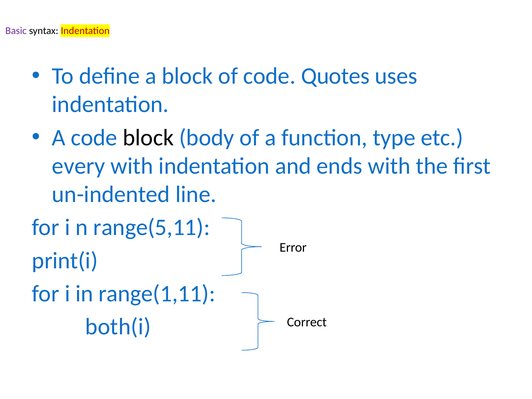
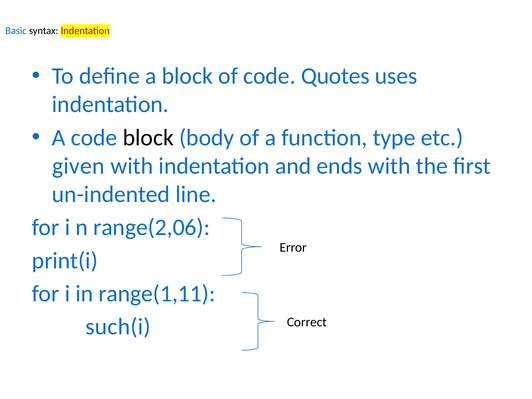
Basic colour: purple -> blue (16, 31)
every: every -> given (78, 166)
range(5,11: range(5,11 -> range(2,06 (152, 228)
both(i: both(i -> such(i (118, 327)
